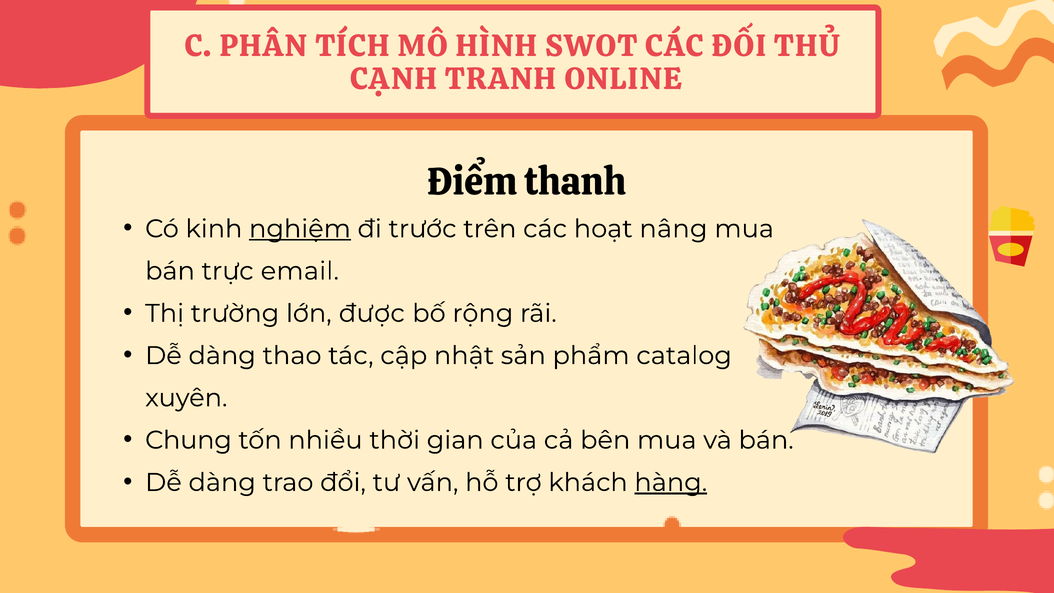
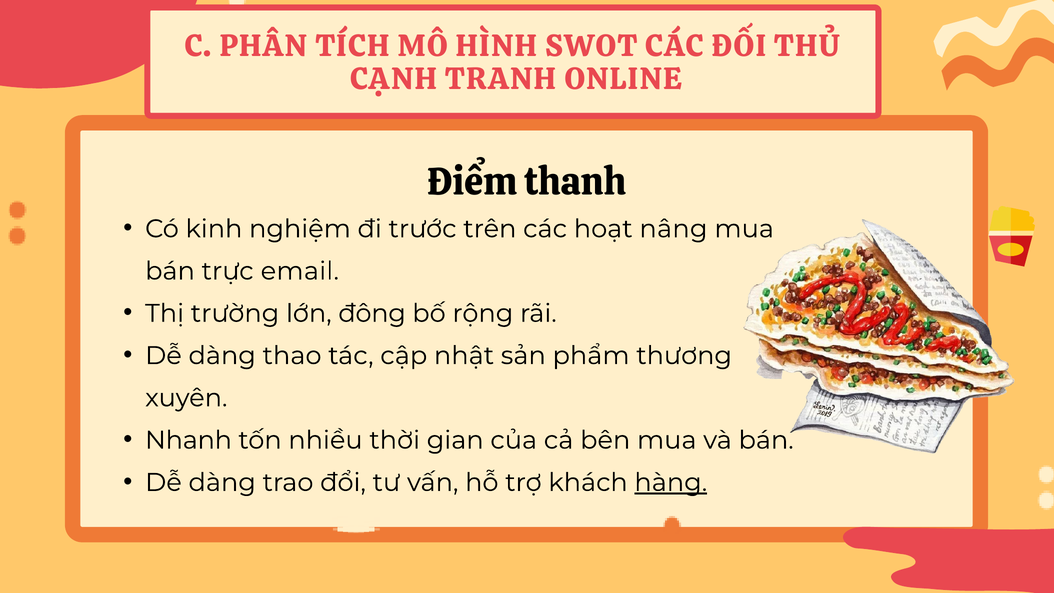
nghiệm underline: present -> none (300, 229)
được: được -> đông (372, 313)
catalog: catalog -> thương (684, 356)
Chung: Chung -> Nhanh (189, 440)
